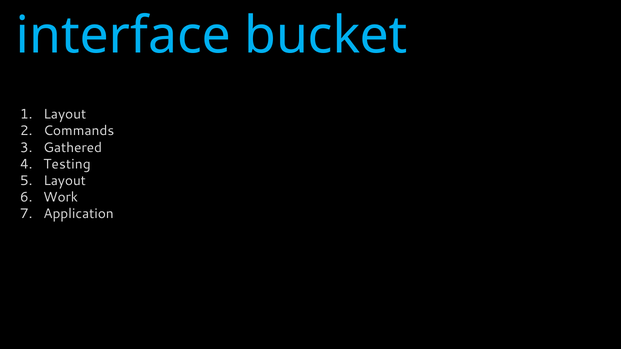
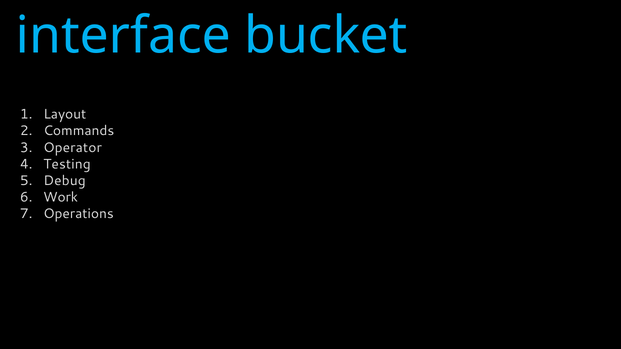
Gathered: Gathered -> Operator (73, 148)
Layout: Layout -> Debug (64, 181)
Application: Application -> Operations (79, 214)
